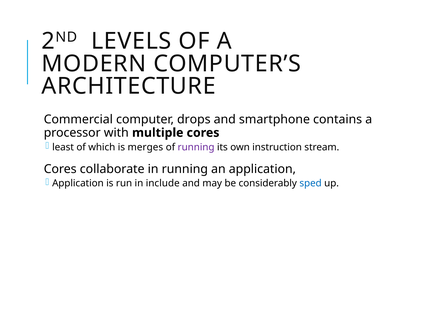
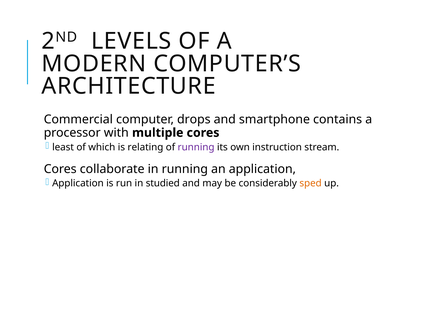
merges: merges -> relating (145, 147)
include: include -> studied (163, 183)
sped colour: blue -> orange (311, 183)
